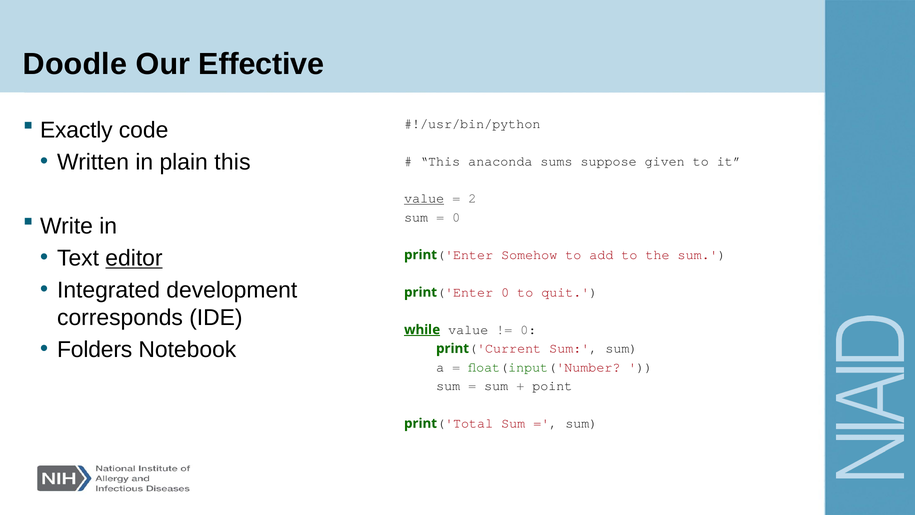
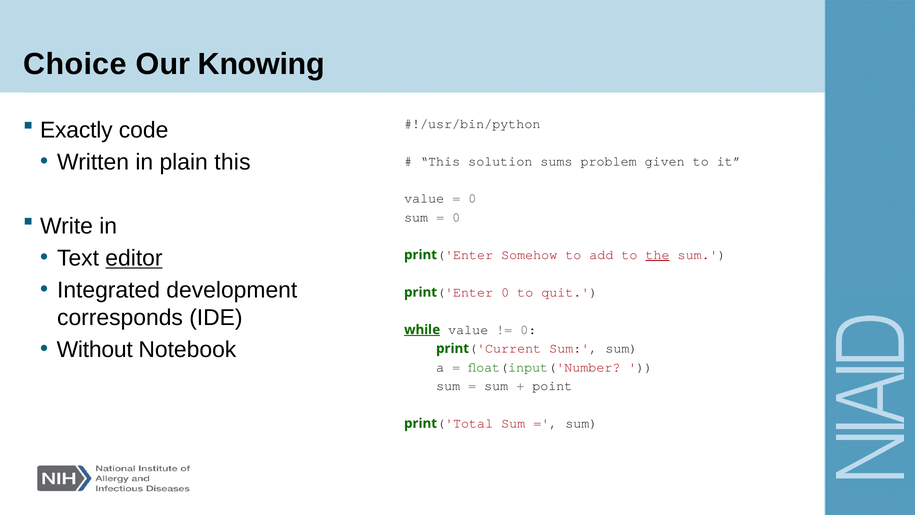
Doodle: Doodle -> Choice (75, 64)
Effective: Effective -> Knowing (261, 64)
anaconda: anaconda -> solution (500, 161)
suppose: suppose -> problem (609, 161)
value underline: present -> none (424, 198)
2: 2 -> 0 (472, 198)
the underline: none -> present (658, 255)
Folders: Folders -> Without (95, 349)
